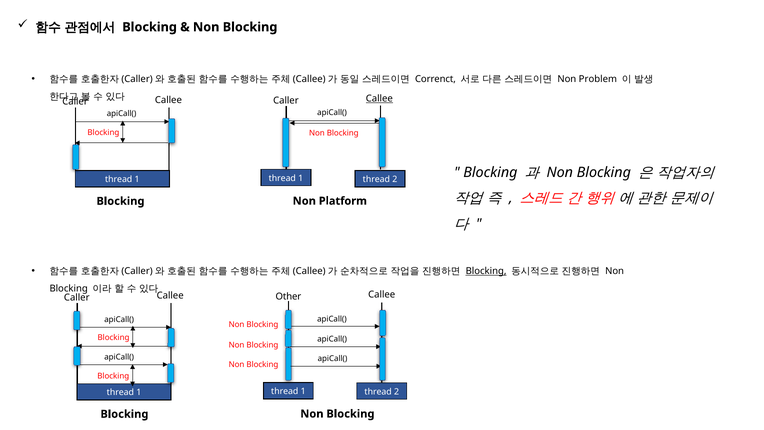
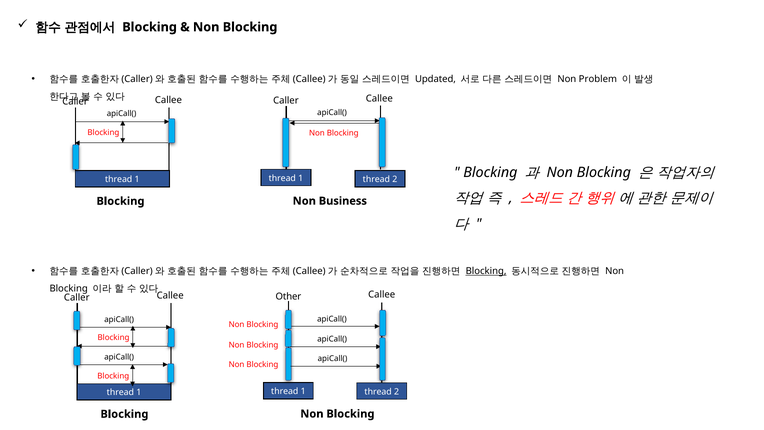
Correnct: Correnct -> Updated (435, 79)
Callee underline: present -> none (379, 99)
Platform: Platform -> Business (343, 201)
